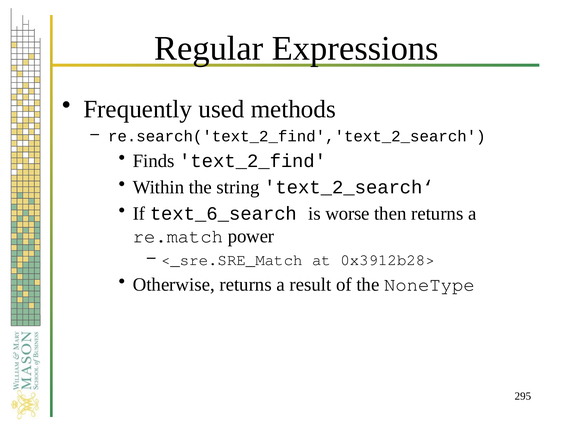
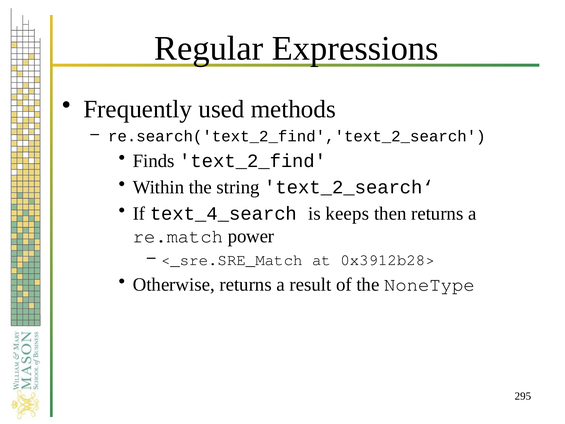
text_6_search: text_6_search -> text_4_search (223, 214)
worse: worse -> keeps (347, 214)
